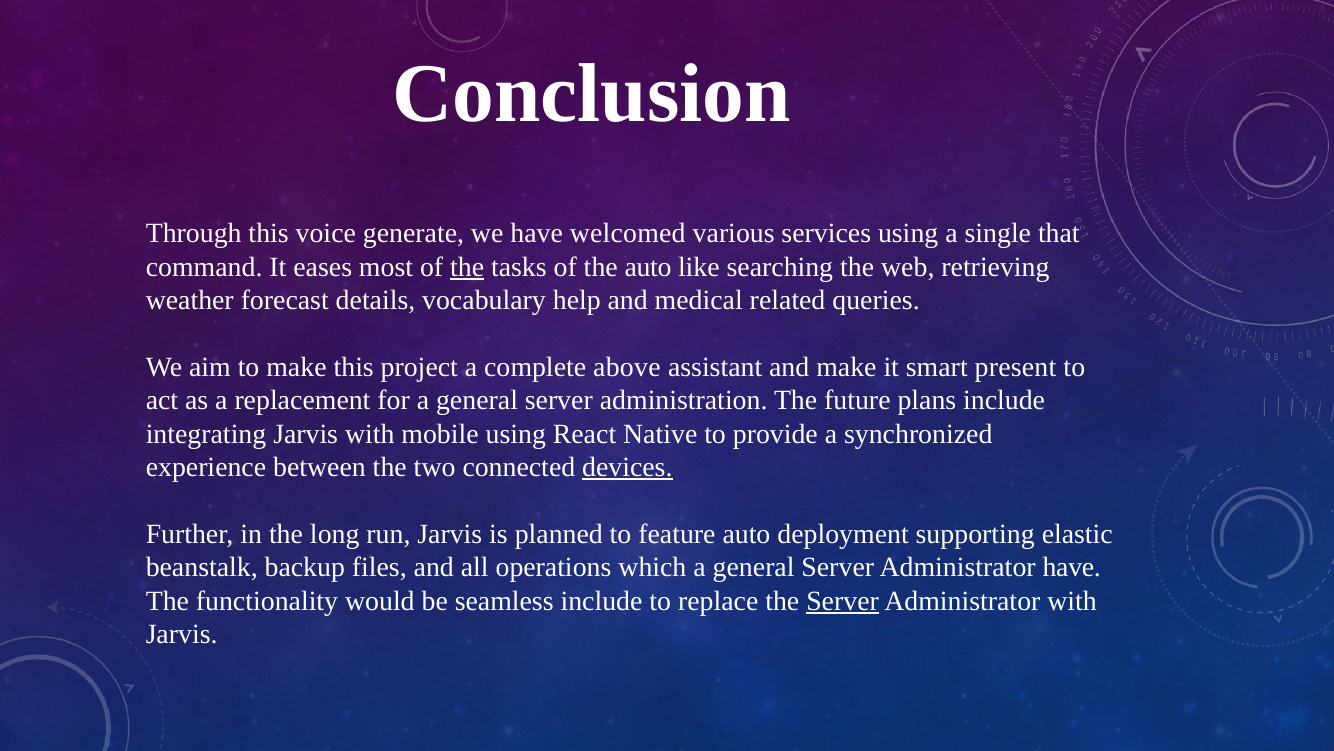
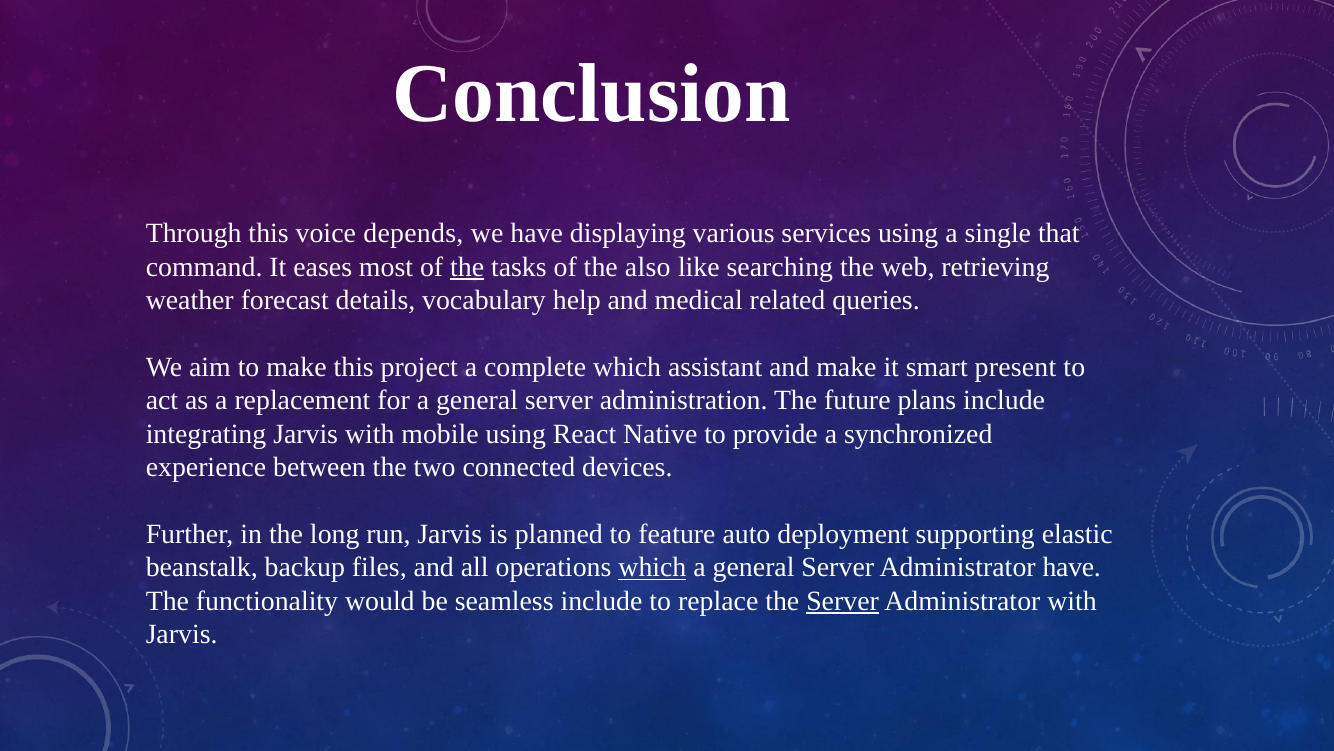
generate: generate -> depends (413, 233)
welcomed: welcomed -> displaying (628, 233)
the auto: auto -> also (648, 267)
complete above: above -> which (627, 367)
devices underline: present -> none (627, 467)
which underline: none -> present (652, 567)
